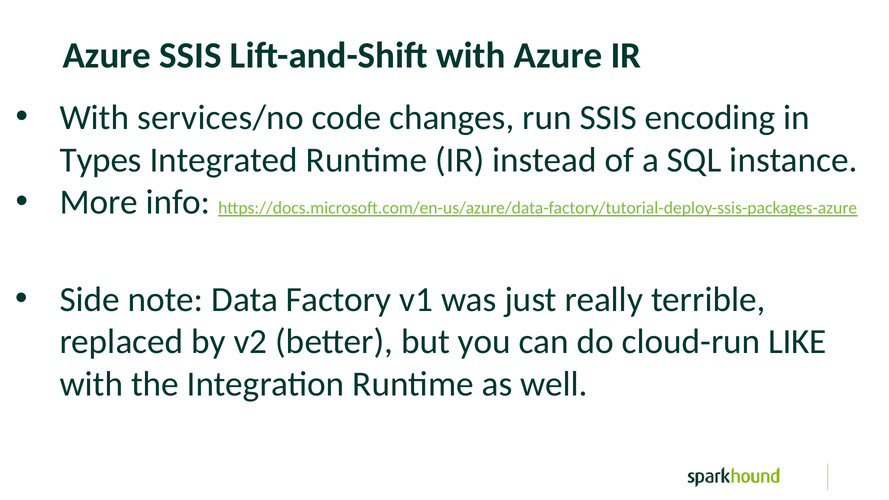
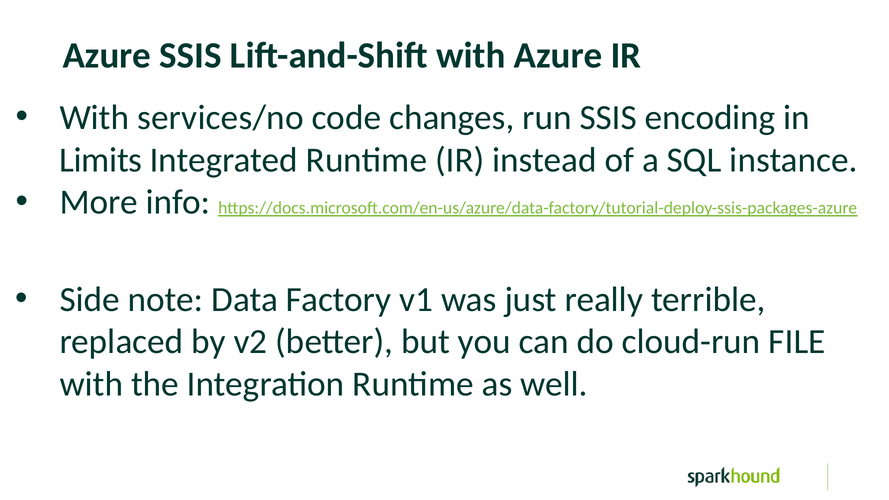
Types: Types -> Limits (101, 160)
LIKE: LIKE -> FILE (797, 342)
